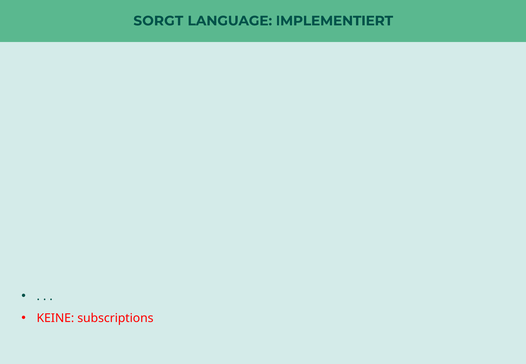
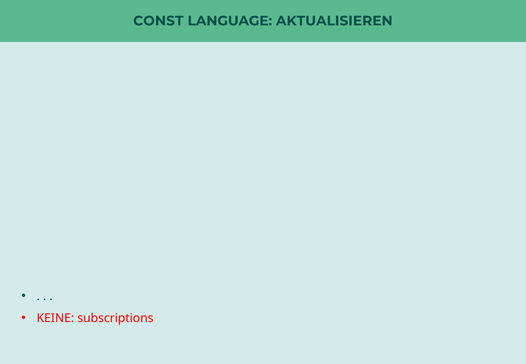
SORGT: SORGT -> CONST (158, 21)
IMPLEMENTIERT: IMPLEMENTIERT -> AKTUALISIEREN (334, 21)
